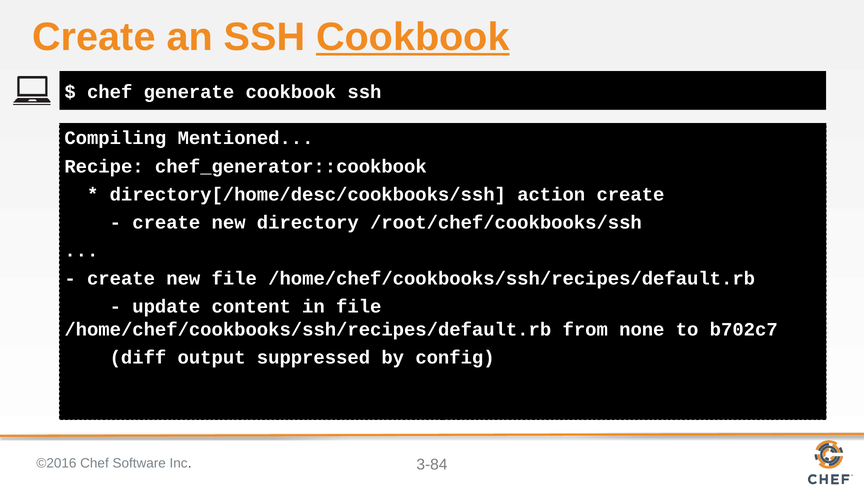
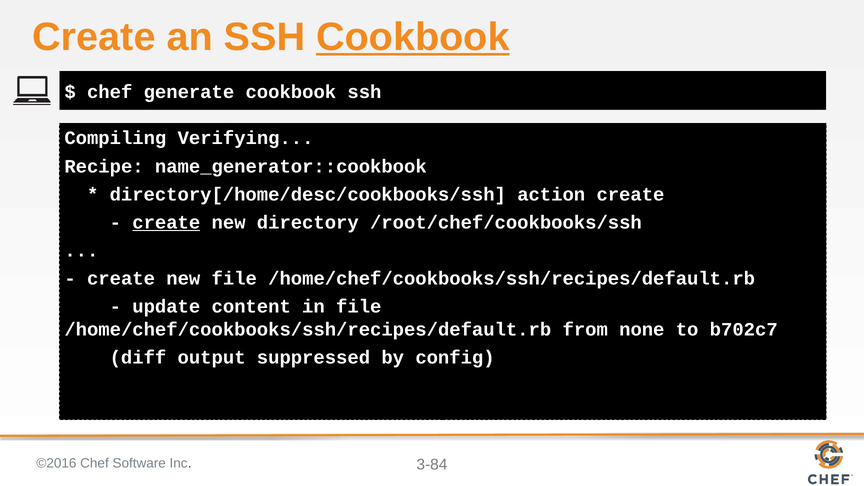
Mentioned: Mentioned -> Verifying (246, 138)
chef_generator::cookbook: chef_generator::cookbook -> name_generator::cookbook (291, 166)
create underline: none -> present (166, 222)
